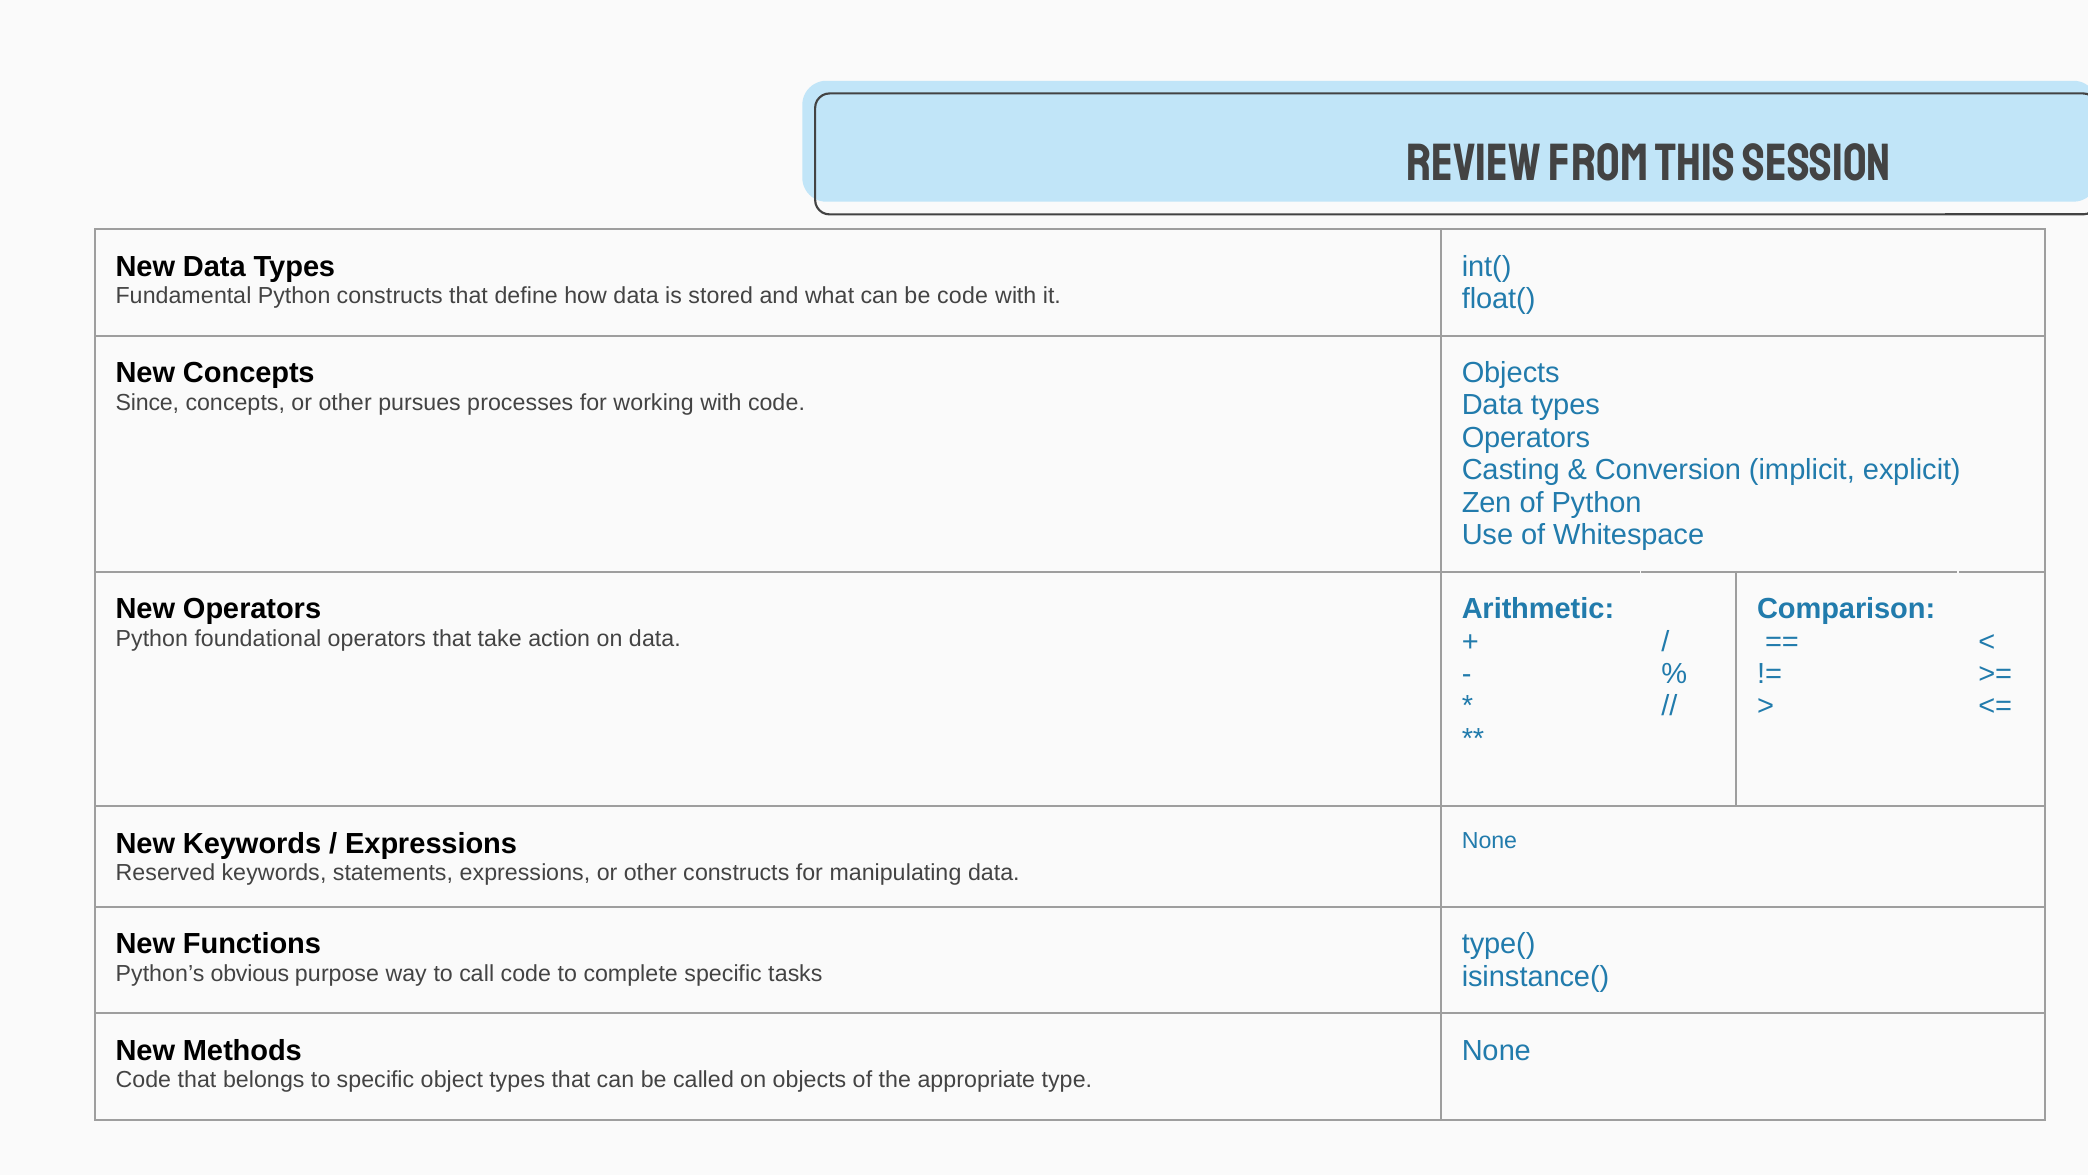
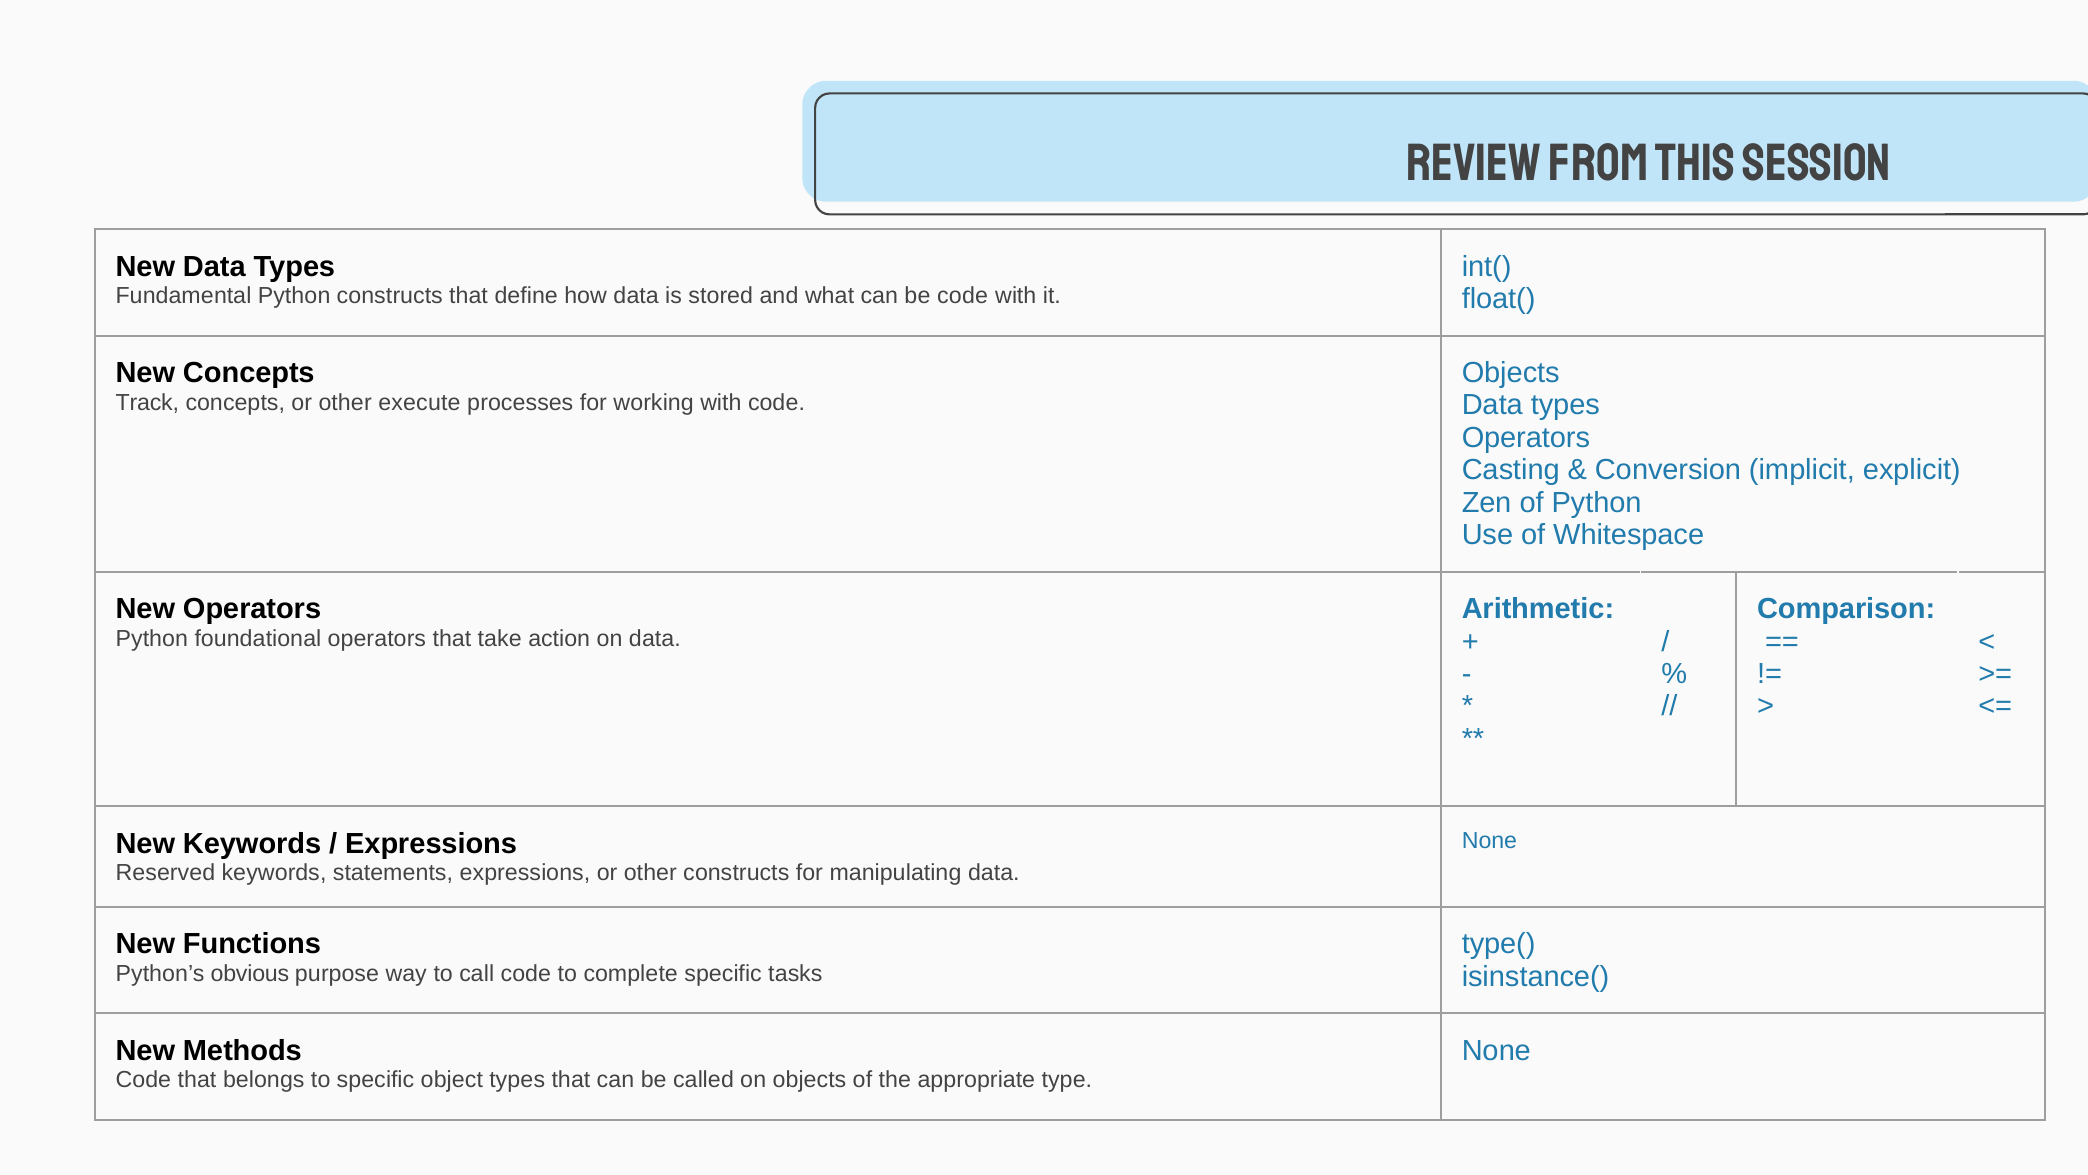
Since: Since -> Track (147, 402)
pursues: pursues -> execute (419, 402)
